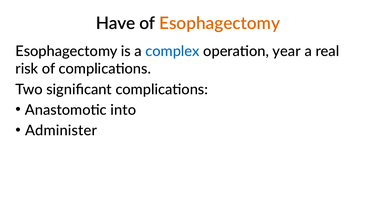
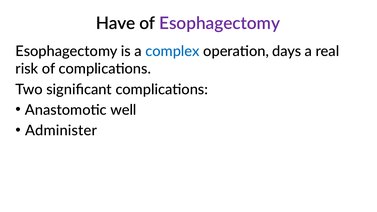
Esophagectomy colour: orange -> purple (220, 23)
year: year -> days (287, 51)
into: into -> well (123, 110)
